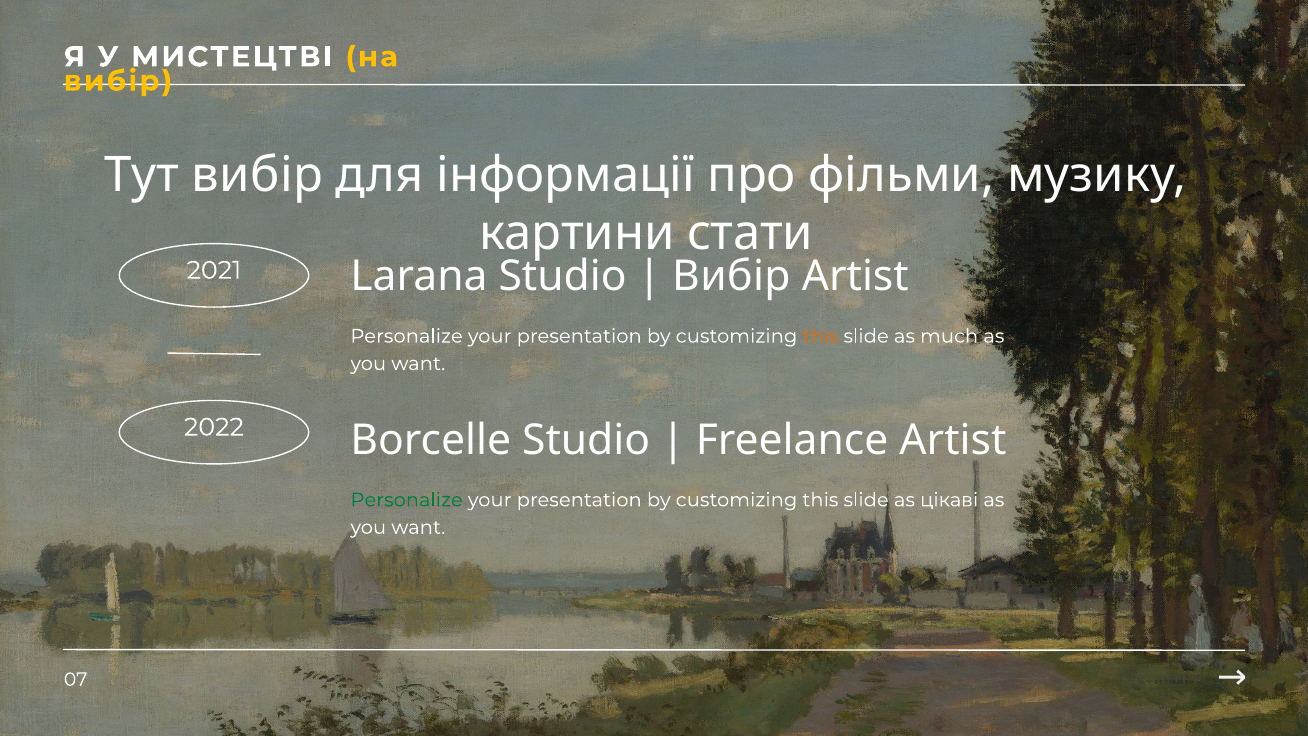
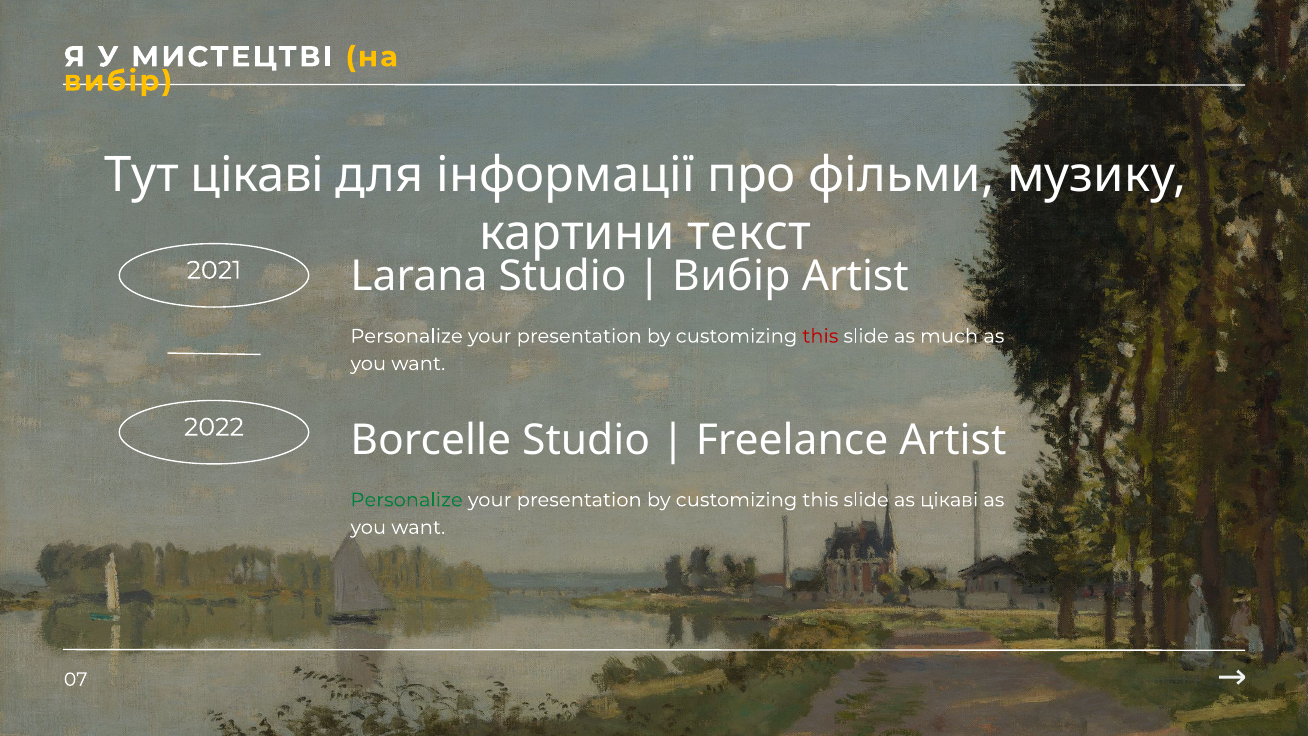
Тут вибір: вибір -> цікаві (258, 175)
стати: стати -> текст (750, 233)
this colour: orange -> red (820, 336)
